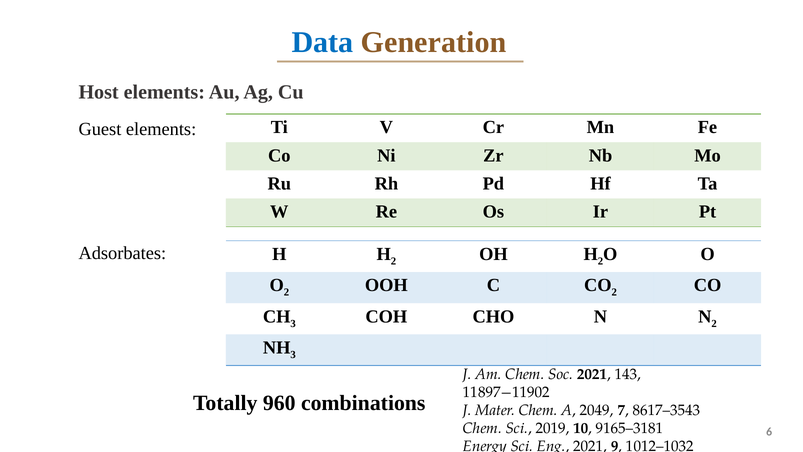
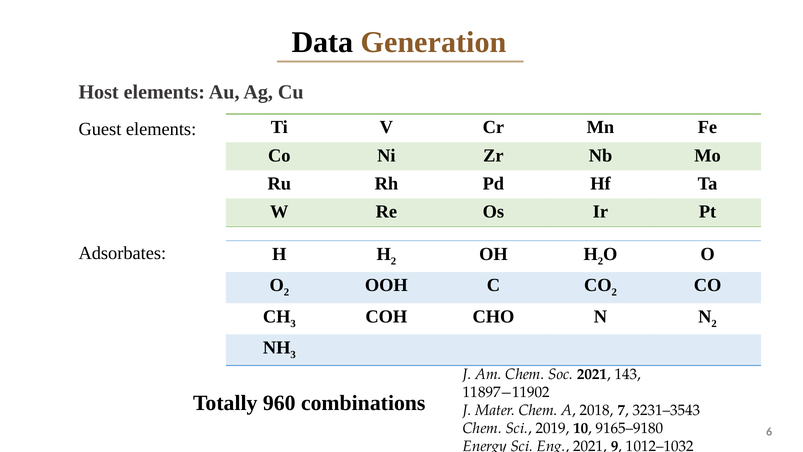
Data colour: blue -> black (323, 42)
2049: 2049 -> 2018 (597, 410)
8617–3543: 8617–3543 -> 3231–3543 (666, 410)
9165–3181: 9165–3181 -> 9165–9180 (630, 428)
